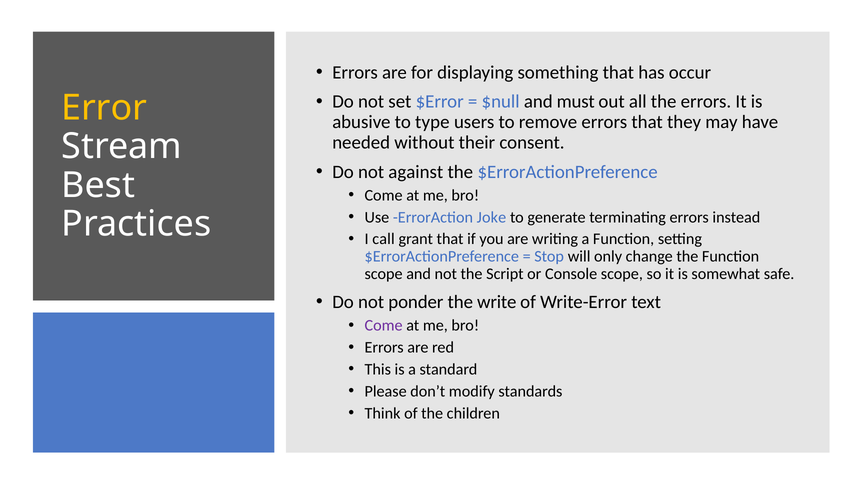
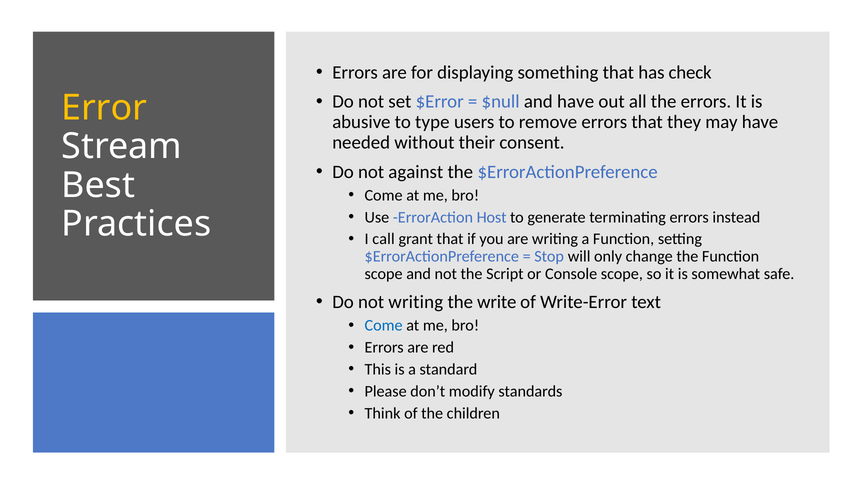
occur: occur -> check (690, 72)
and must: must -> have (576, 102)
Joke: Joke -> Host (492, 217)
not ponder: ponder -> writing (416, 302)
Come colour: purple -> blue (384, 325)
